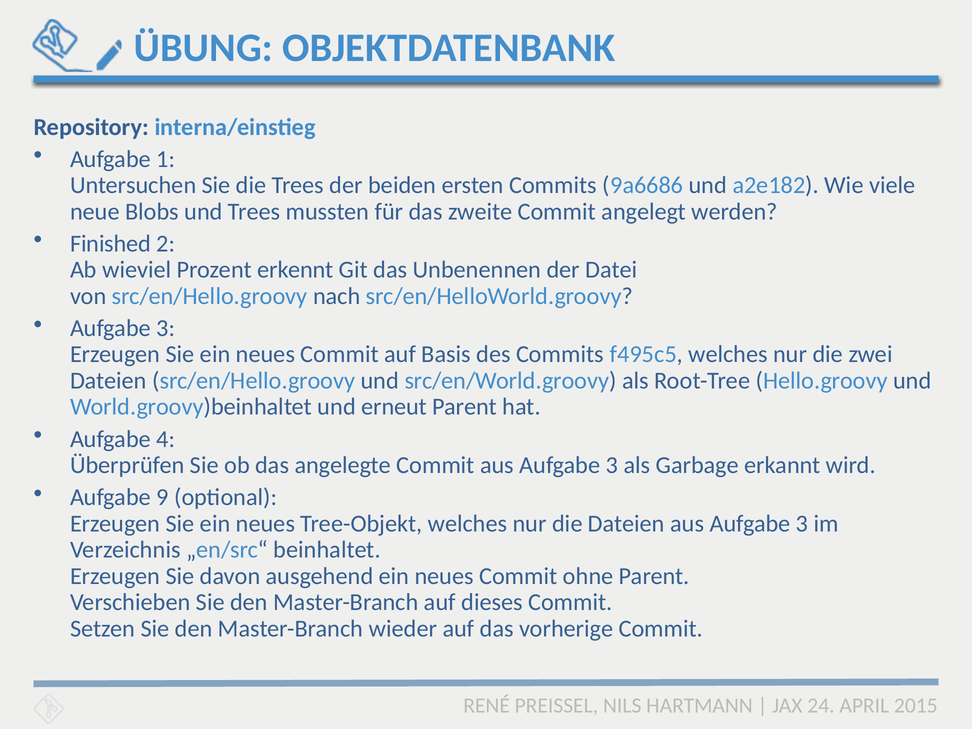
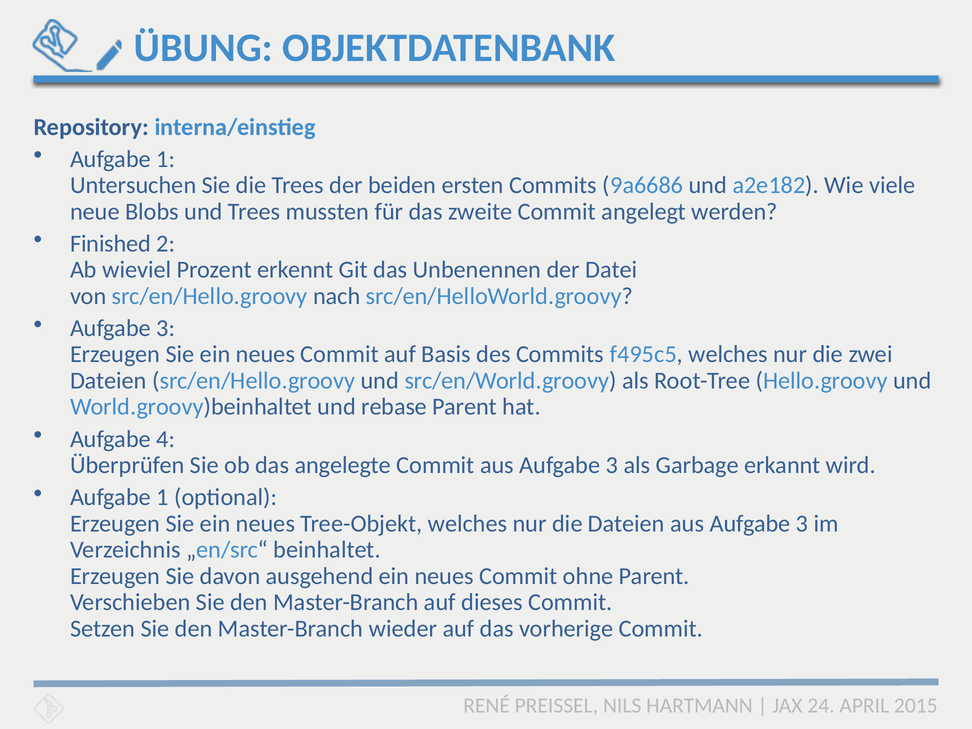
erneut: erneut -> rebase (394, 407)
9: 9 -> 1 (163, 497)
